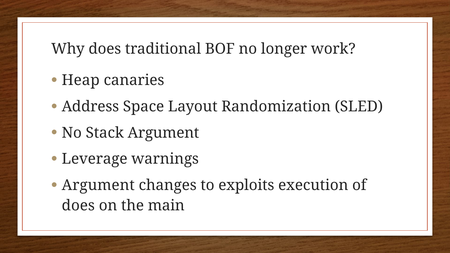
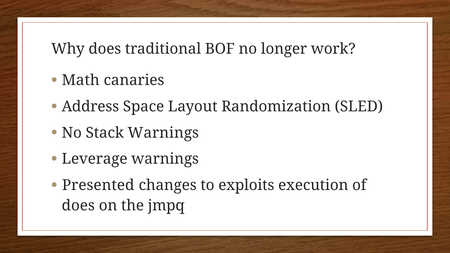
Heap: Heap -> Math (81, 80)
Stack Argument: Argument -> Warnings (163, 133)
Argument: Argument -> Presented (98, 185)
main: main -> jmpq (166, 206)
